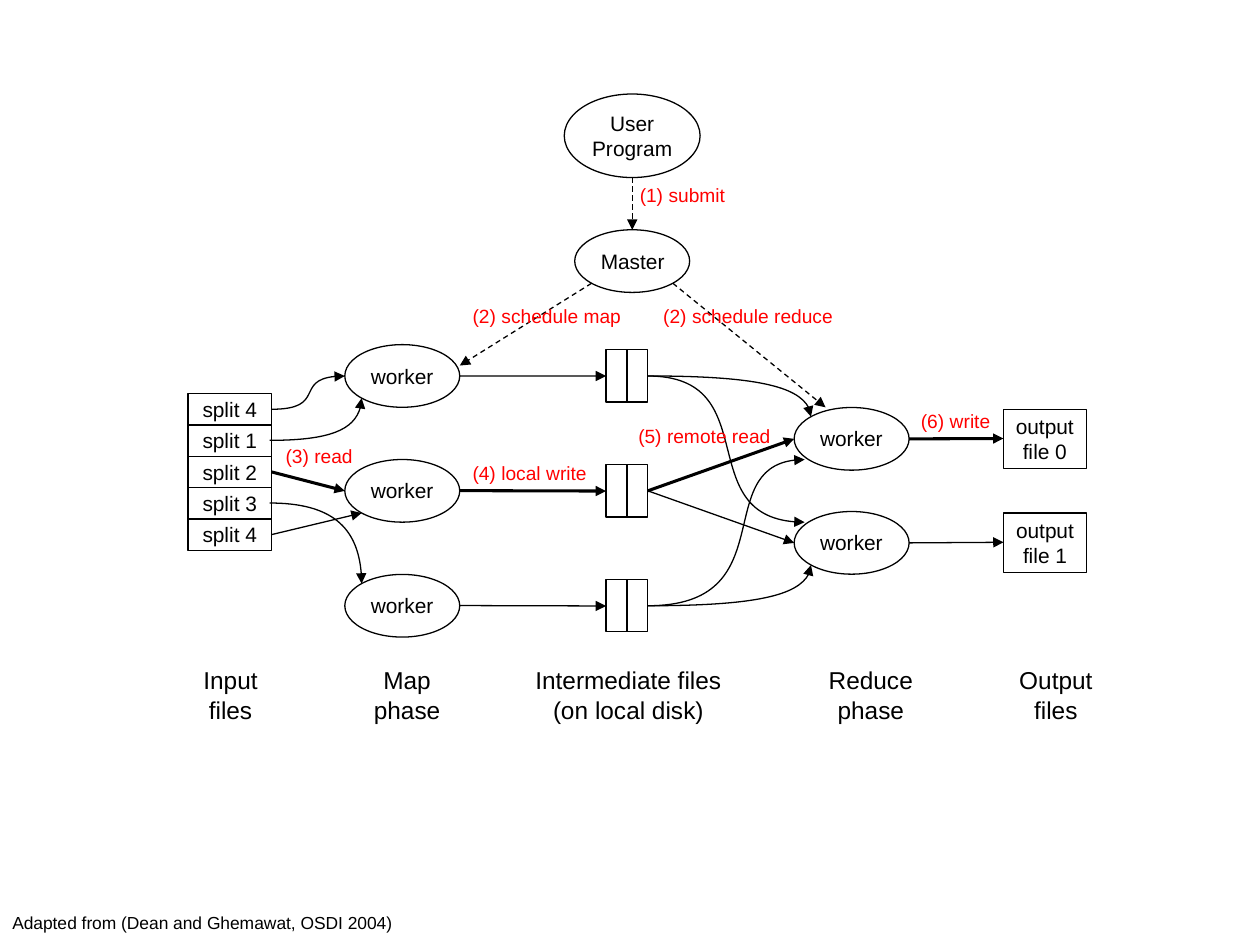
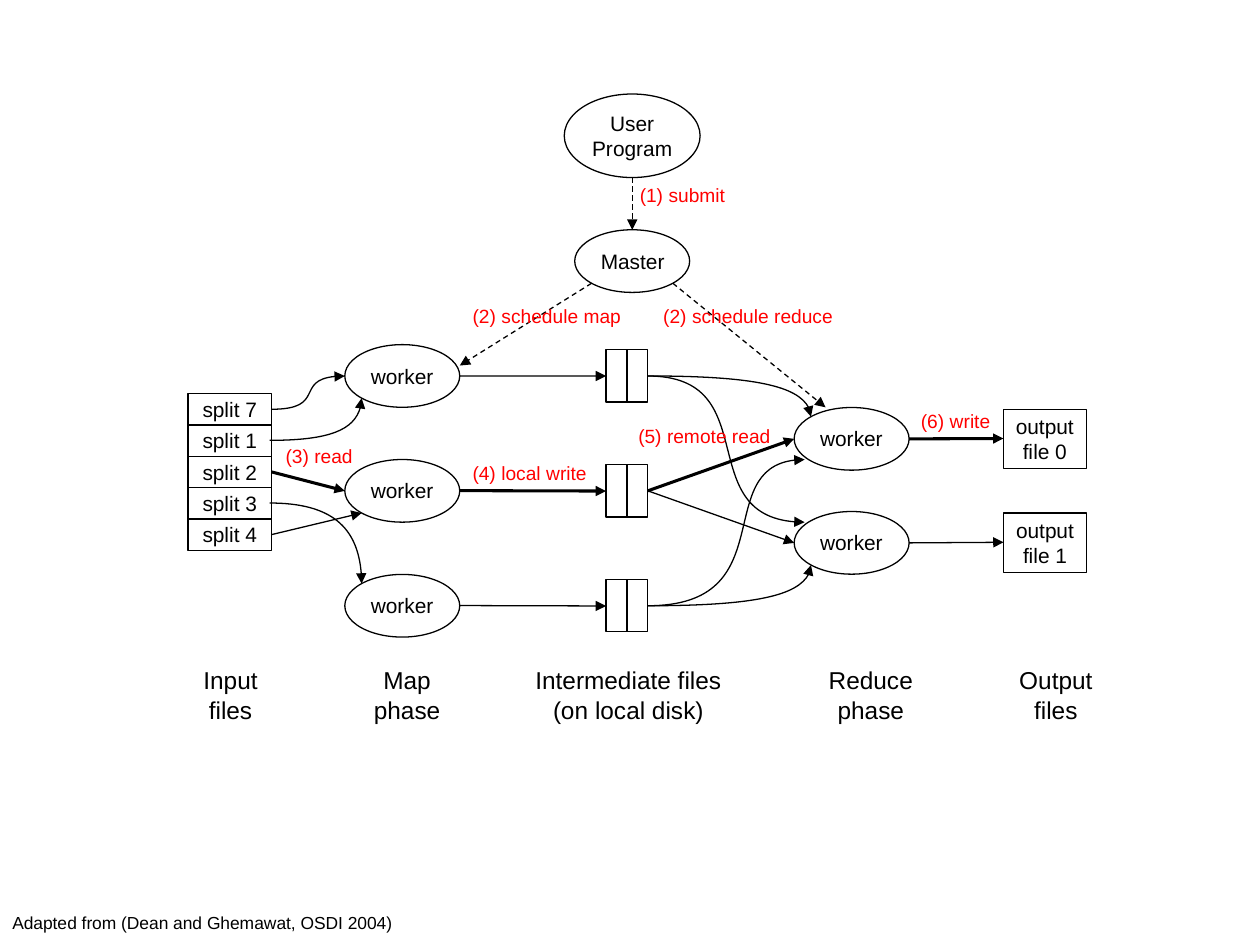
4: 4 -> 7 (251, 411)
